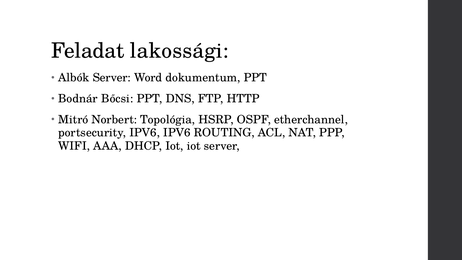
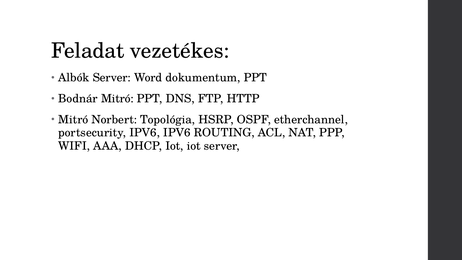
lakossági: lakossági -> vezetékes (179, 51)
Bodnár Bőcsi: Bőcsi -> Mitró (117, 99)
